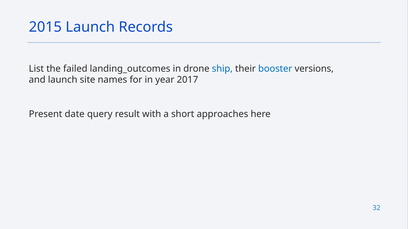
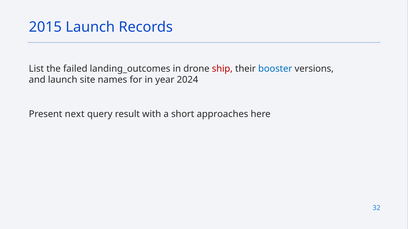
ship colour: blue -> red (222, 69)
2017: 2017 -> 2024 (188, 80)
date: date -> next (75, 114)
